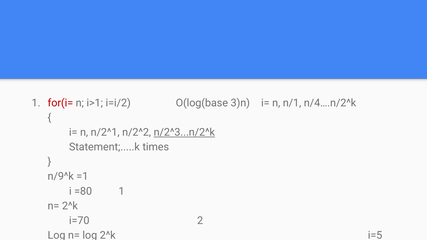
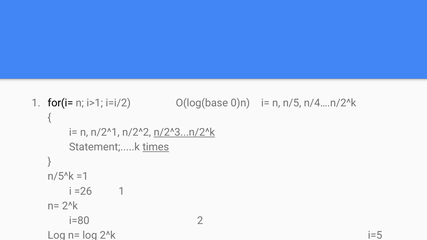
for(i= colour: red -> black (60, 103)
3)n: 3)n -> 0)n (240, 103)
n/1: n/1 -> n/5 (292, 103)
times underline: none -> present (156, 147)
n/9^k: n/9^k -> n/5^k (61, 177)
=80: =80 -> =26 (83, 191)
i=70: i=70 -> i=80 (79, 221)
